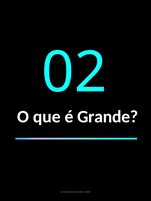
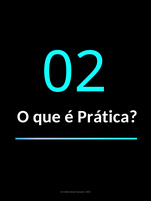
Grande: Grande -> Prática (107, 117)
